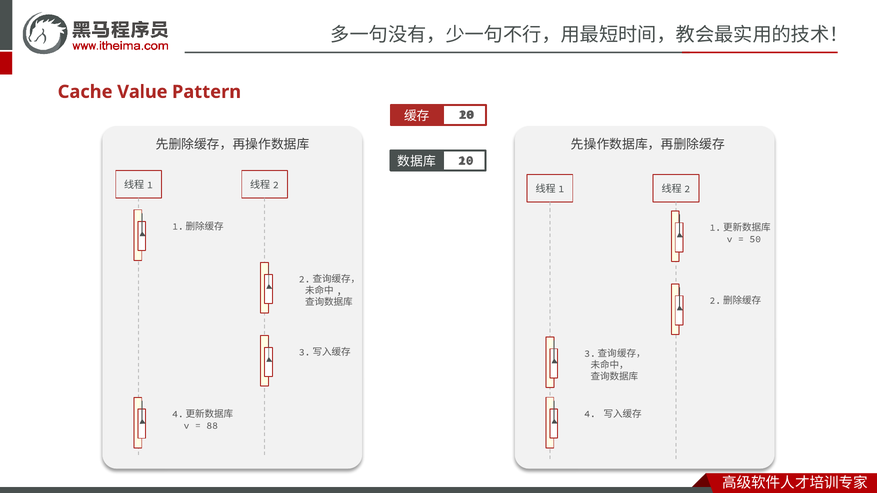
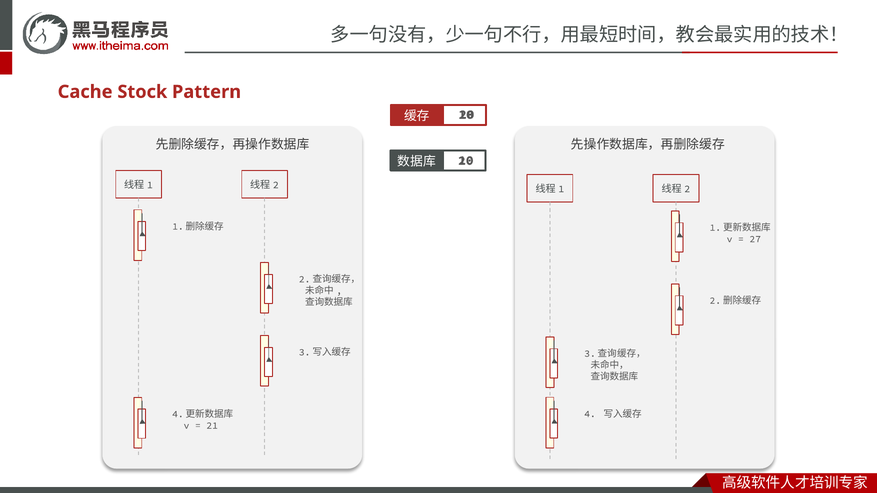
Value: Value -> Stock (142, 92)
50: 50 -> 27 (755, 239)
88: 88 -> 21 (212, 426)
